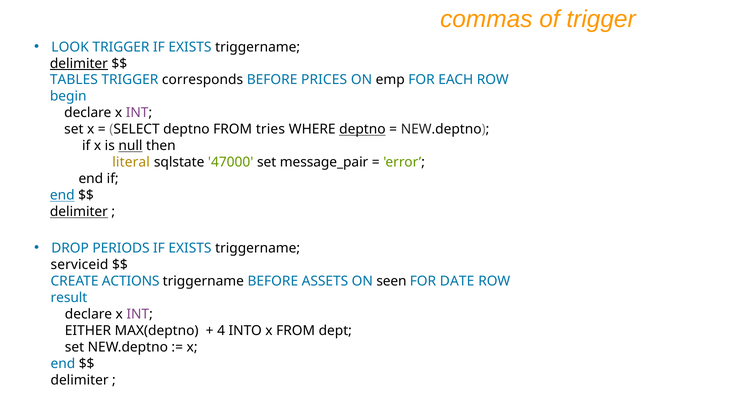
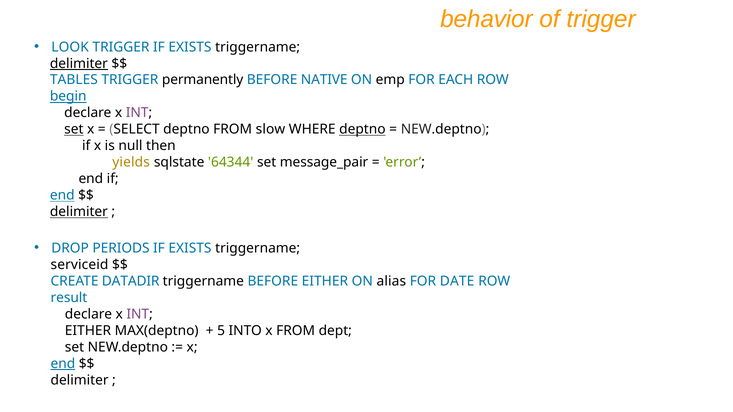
commas: commas -> behavior (486, 19)
corresponds: corresponds -> permanently (203, 80)
PRICES: PRICES -> NATIVE (324, 80)
begin underline: none -> present (68, 97)
set underline: none -> present (74, 130)
tries: tries -> slow (270, 130)
null underline: present -> none (130, 146)
literal: literal -> yields (131, 162)
47000: 47000 -> 64344 (231, 162)
ACTIONS: ACTIONS -> DATADIR (131, 281)
BEFORE ASSETS: ASSETS -> EITHER (325, 281)
seen: seen -> alias (391, 281)
4: 4 -> 5 (221, 331)
end underline: none -> present (63, 364)
